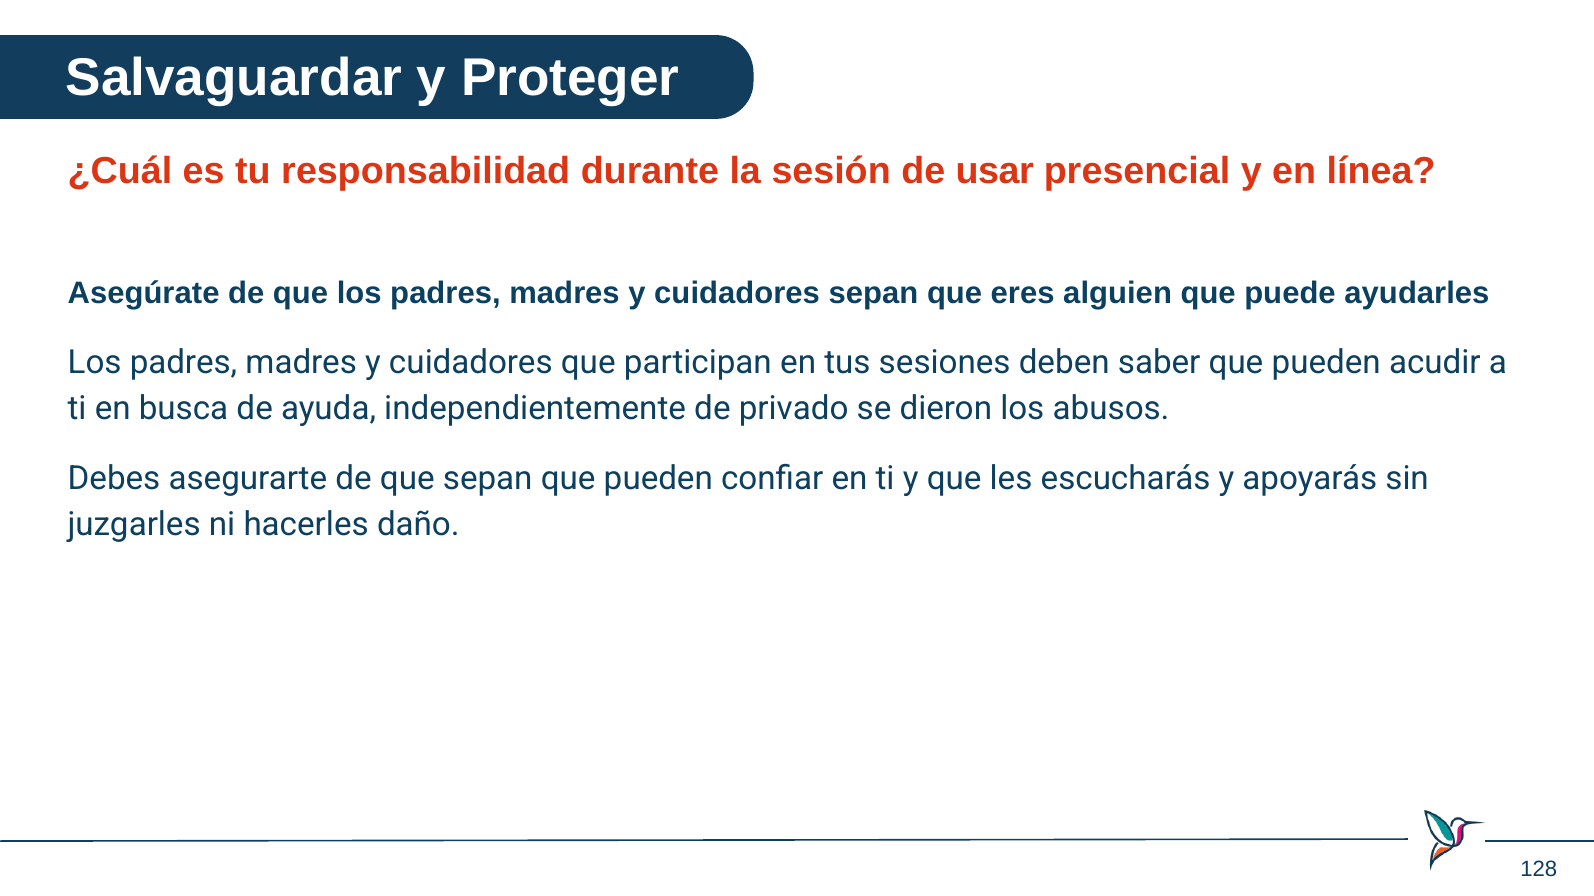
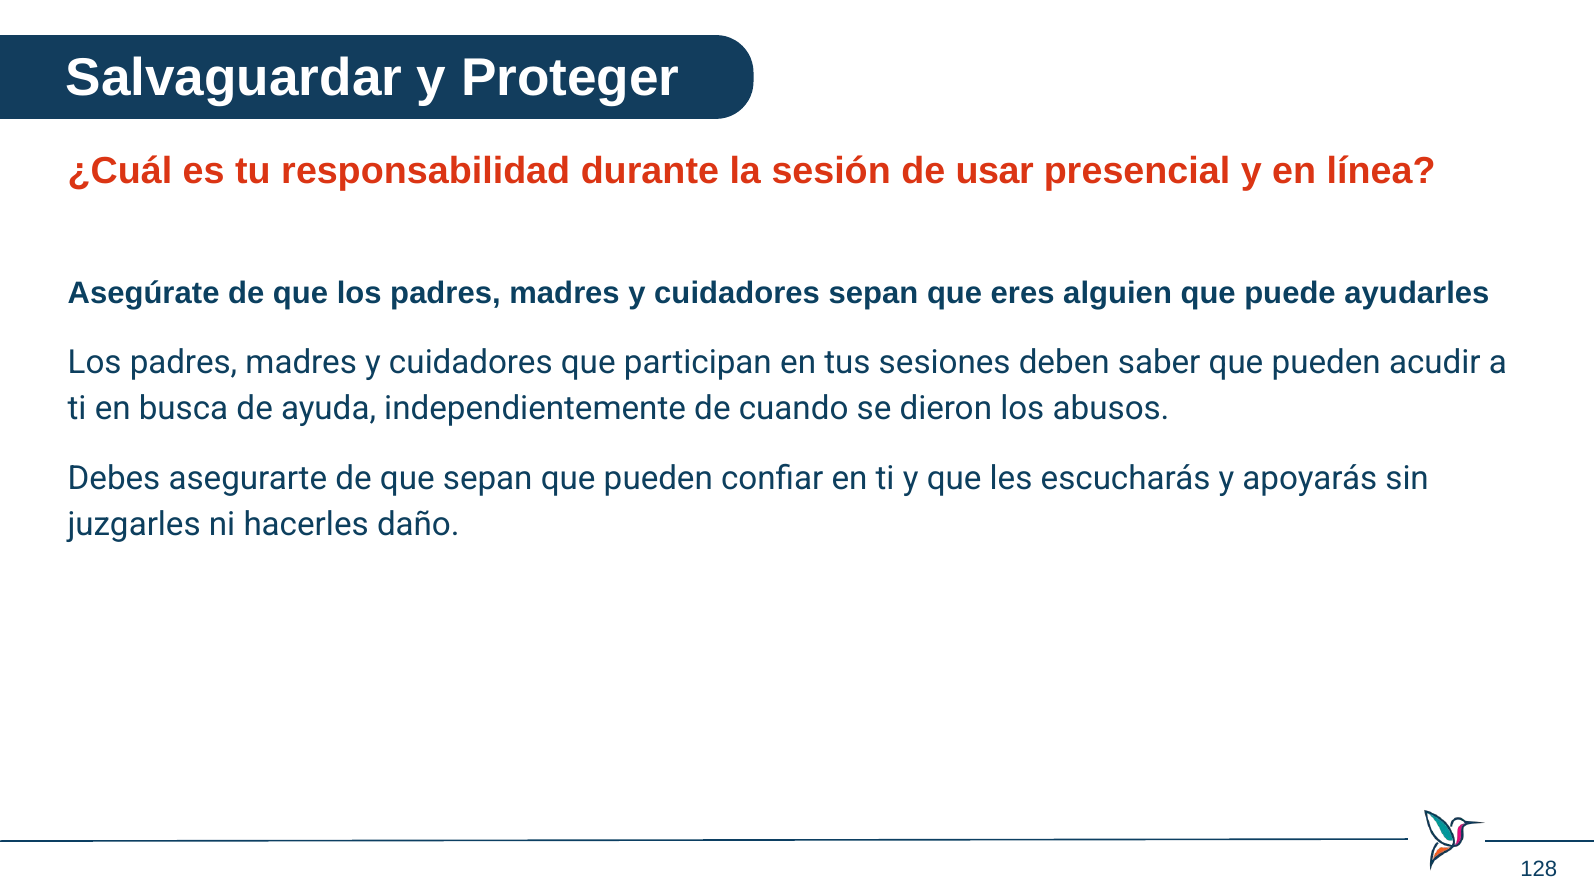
privado: privado -> cuando (794, 409)
